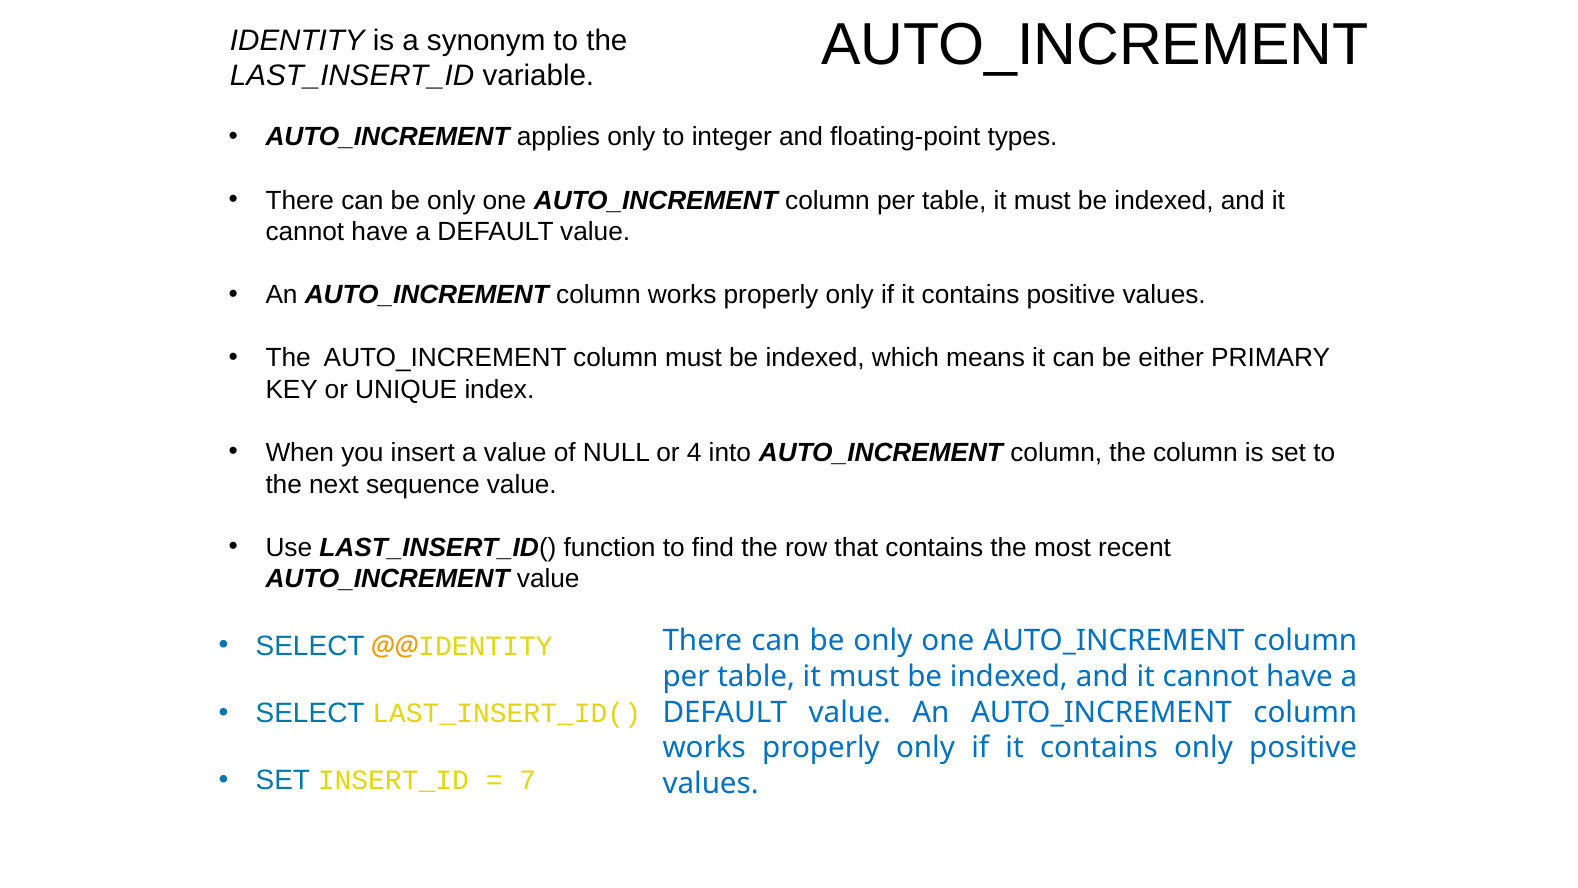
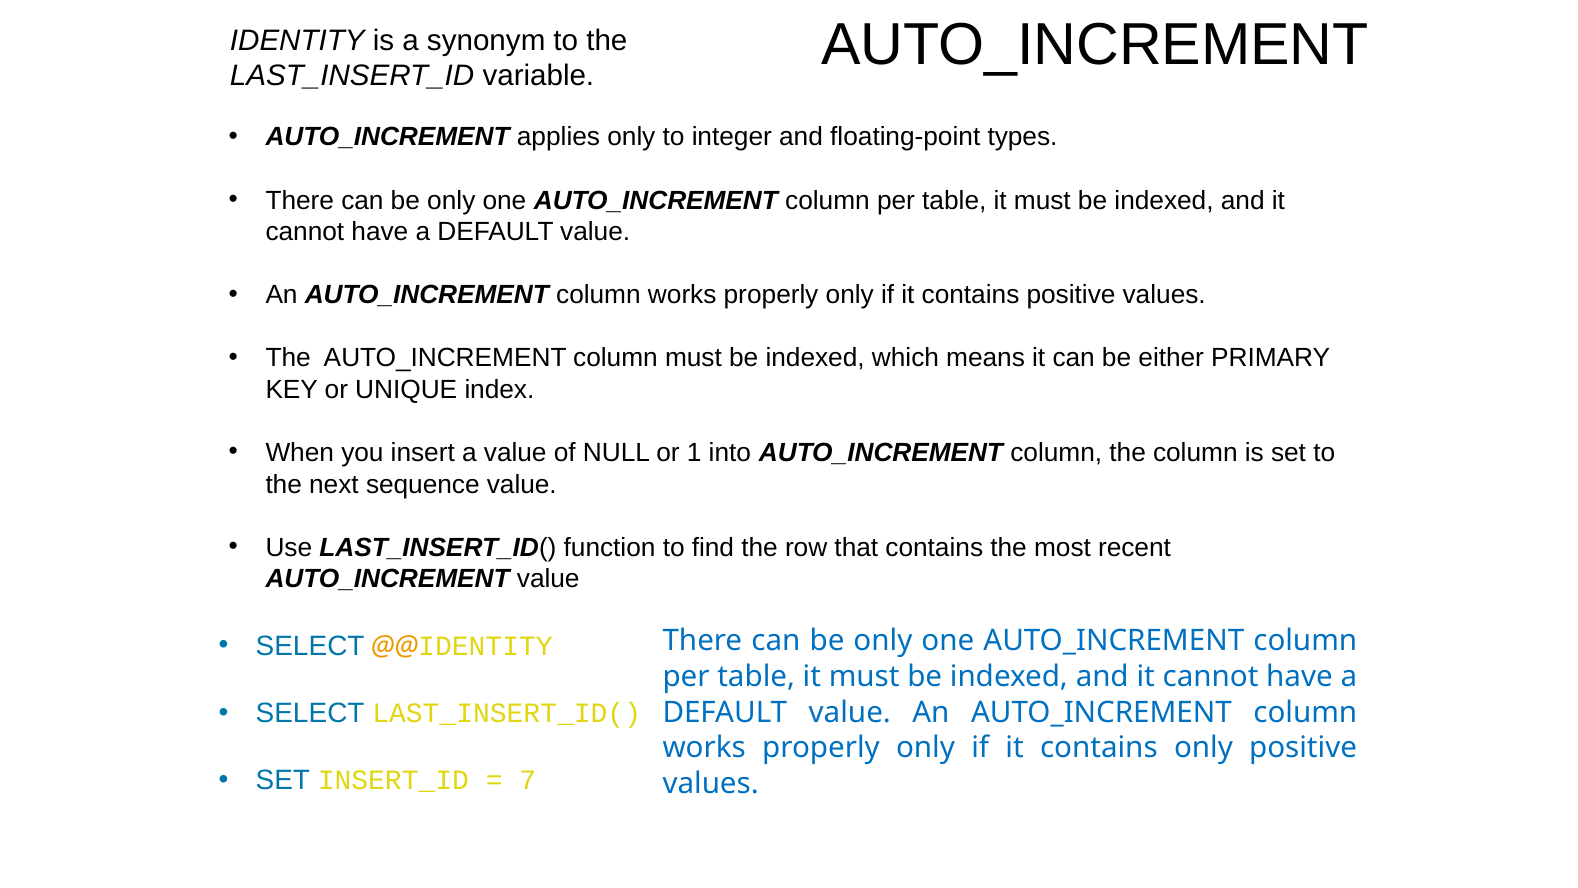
4: 4 -> 1 (694, 453)
